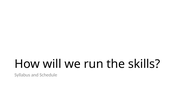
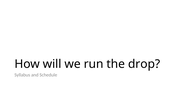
skills: skills -> drop (144, 64)
